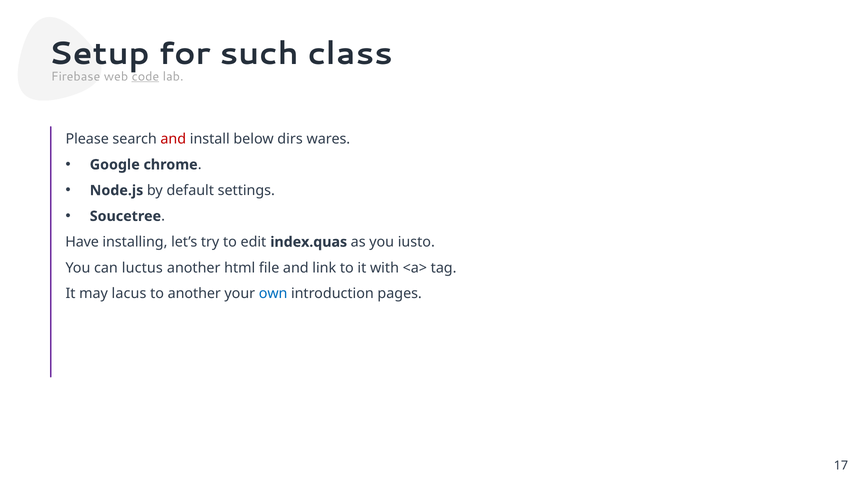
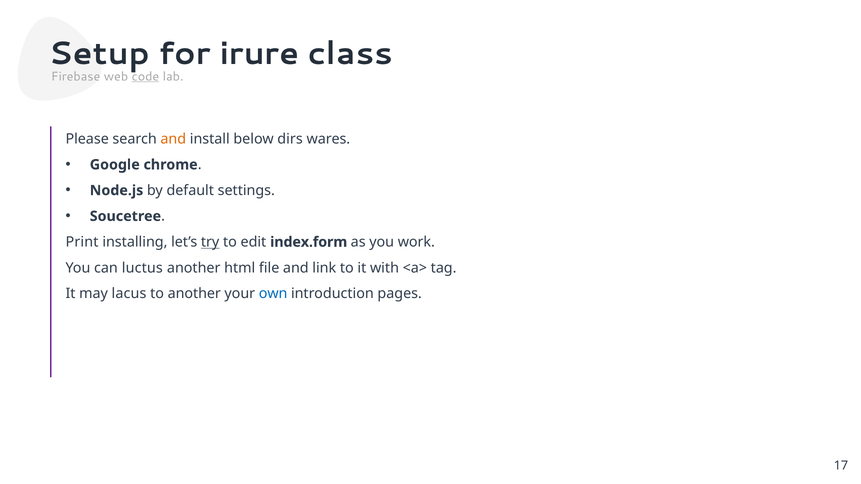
such: such -> irure (259, 54)
and colour: red -> orange (173, 139)
Have: Have -> Print (82, 242)
try underline: none -> present (210, 242)
index.quas: index.quas -> index.form (309, 242)
iusto: iusto -> work (416, 242)
